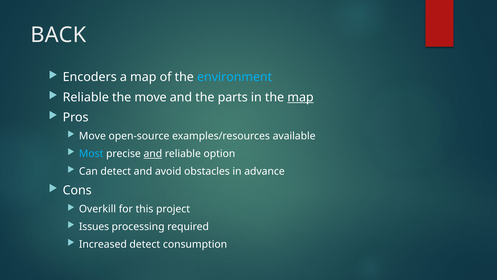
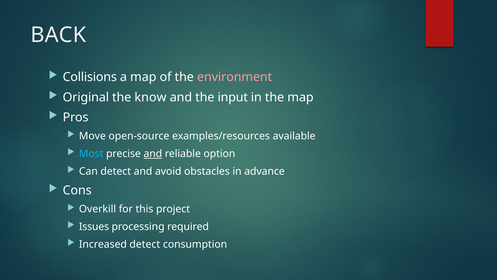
Encoders: Encoders -> Collisions (90, 77)
environment colour: light blue -> pink (235, 77)
Reliable: Reliable -> Original (86, 97)
the move: move -> know (150, 97)
parts: parts -> input (233, 97)
map underline: present -> none (301, 97)
